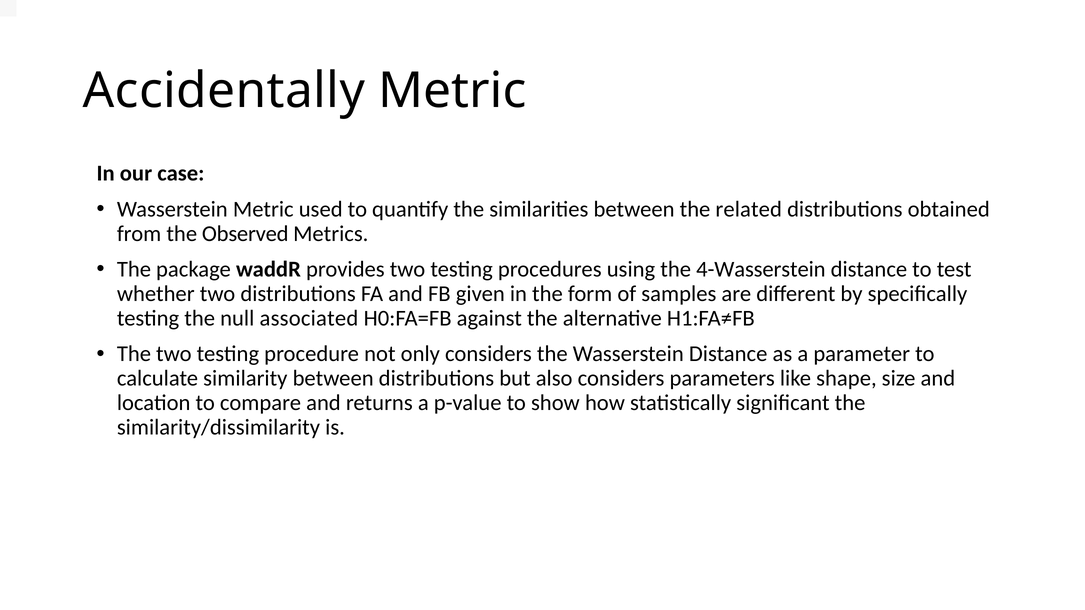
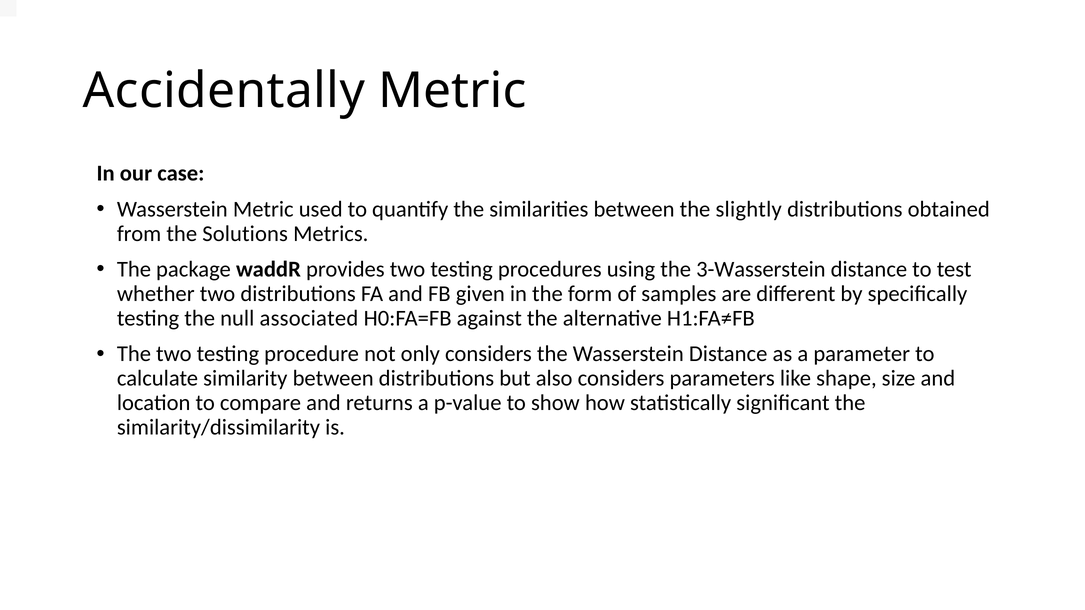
related: related -> slightly (749, 209)
Observed: Observed -> Solutions (245, 234)
4-Wasserstein: 4-Wasserstein -> 3-Wasserstein (761, 270)
